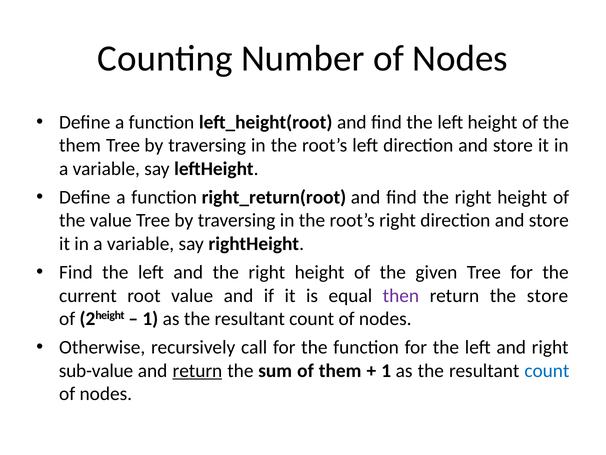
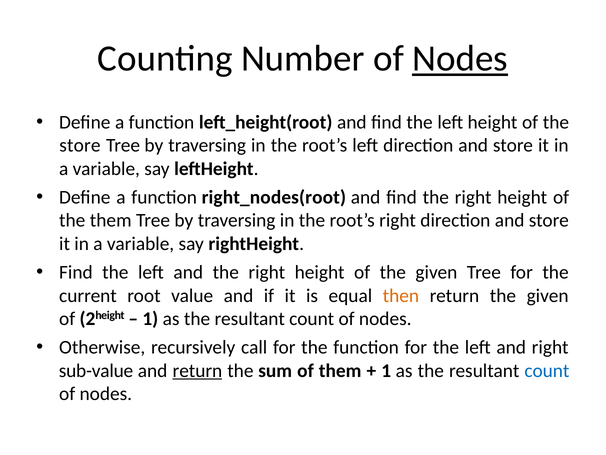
Nodes underline: none -> present (460, 59)
them: them -> store (80, 145)
right_return(root: right_return(root -> right_nodes(root (274, 197)
the value: value -> them (111, 220)
then colour: purple -> orange (401, 295)
return the store: store -> given (548, 295)
